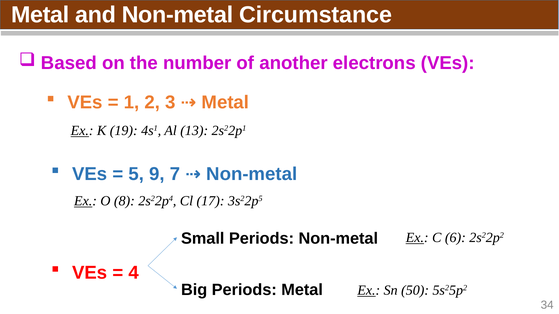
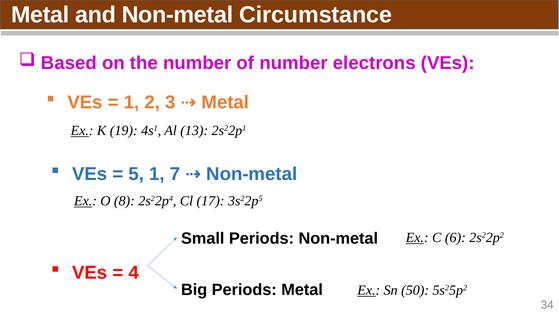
of another: another -> number (294, 63)
5 9: 9 -> 1 (157, 174)
